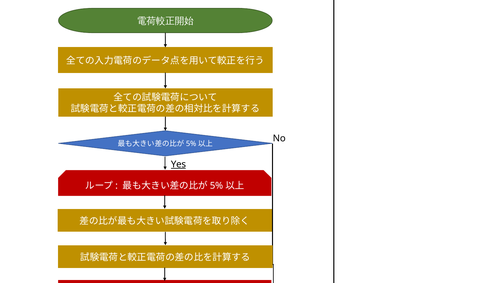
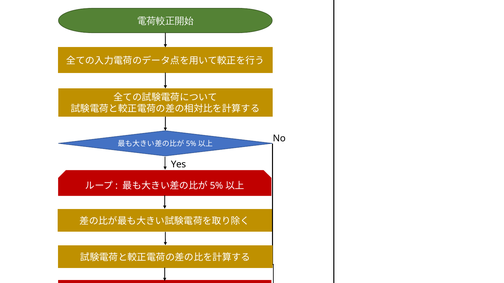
Yes underline: present -> none (178, 165)
